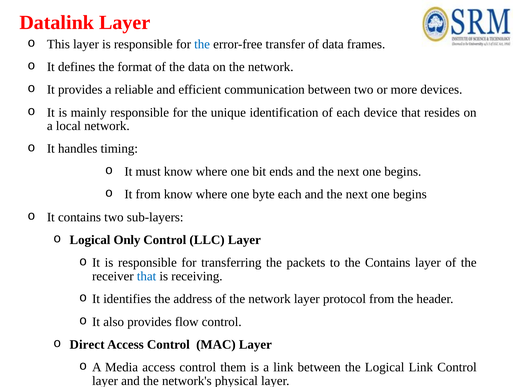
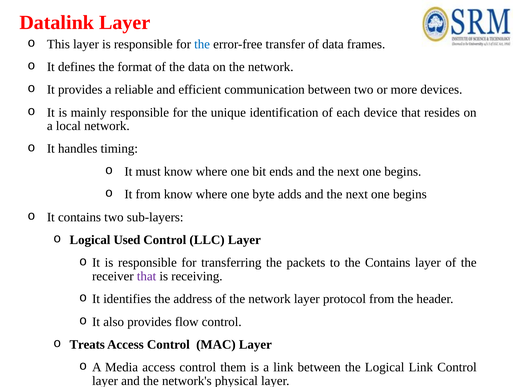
byte each: each -> adds (290, 195)
Logical Only: Only -> Used (127, 240)
that colour: blue -> purple (147, 277)
Direct: Direct -> Treats (87, 345)
